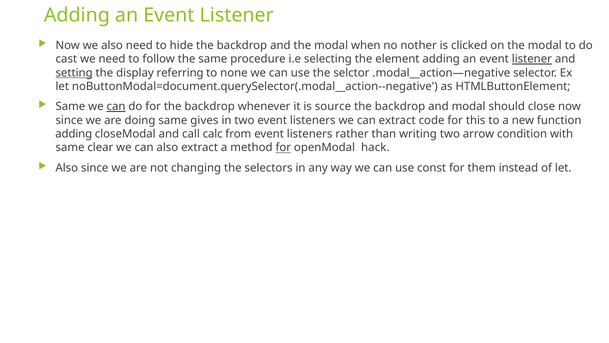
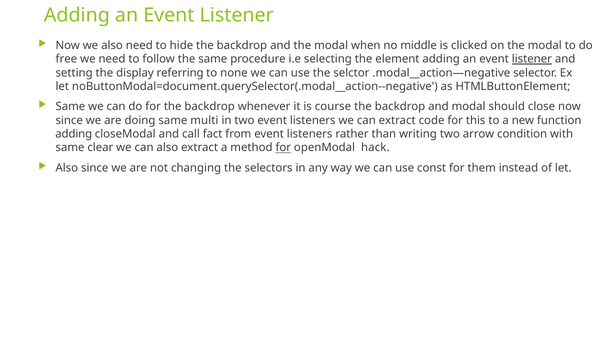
nother: nother -> middle (419, 45)
cast: cast -> free (66, 59)
setting underline: present -> none (74, 73)
can underline: present -> none (116, 106)
source: source -> course (333, 106)
gives: gives -> multi (204, 120)
calc: calc -> fact (213, 134)
